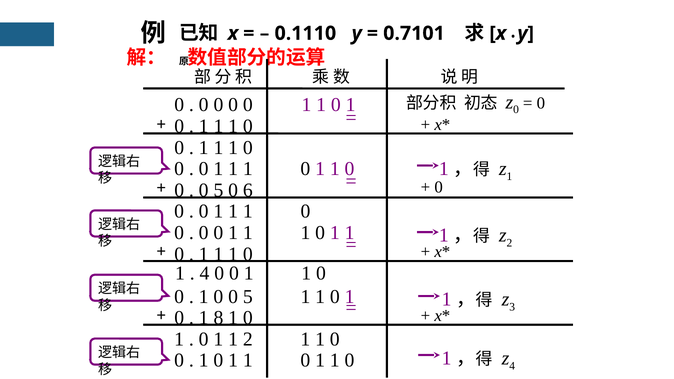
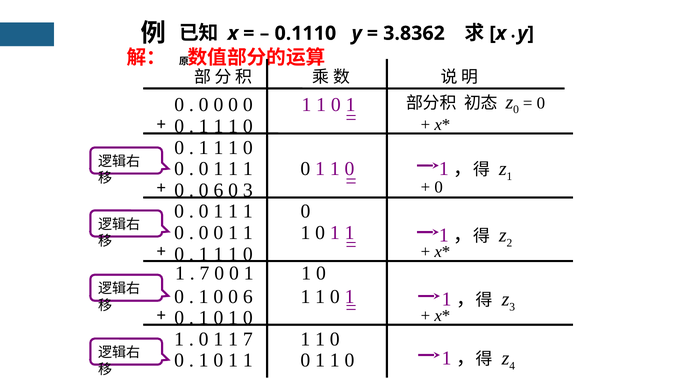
0.7101: 0.7101 -> 3.8362 (414, 33)
5: 5 -> 6 (218, 190)
0 6: 6 -> 3 (248, 190)
4: 4 -> 7 (204, 274)
0 0 5: 5 -> 6 (248, 297)
8: 8 -> 0 (218, 318)
1 2: 2 -> 7 (248, 339)
